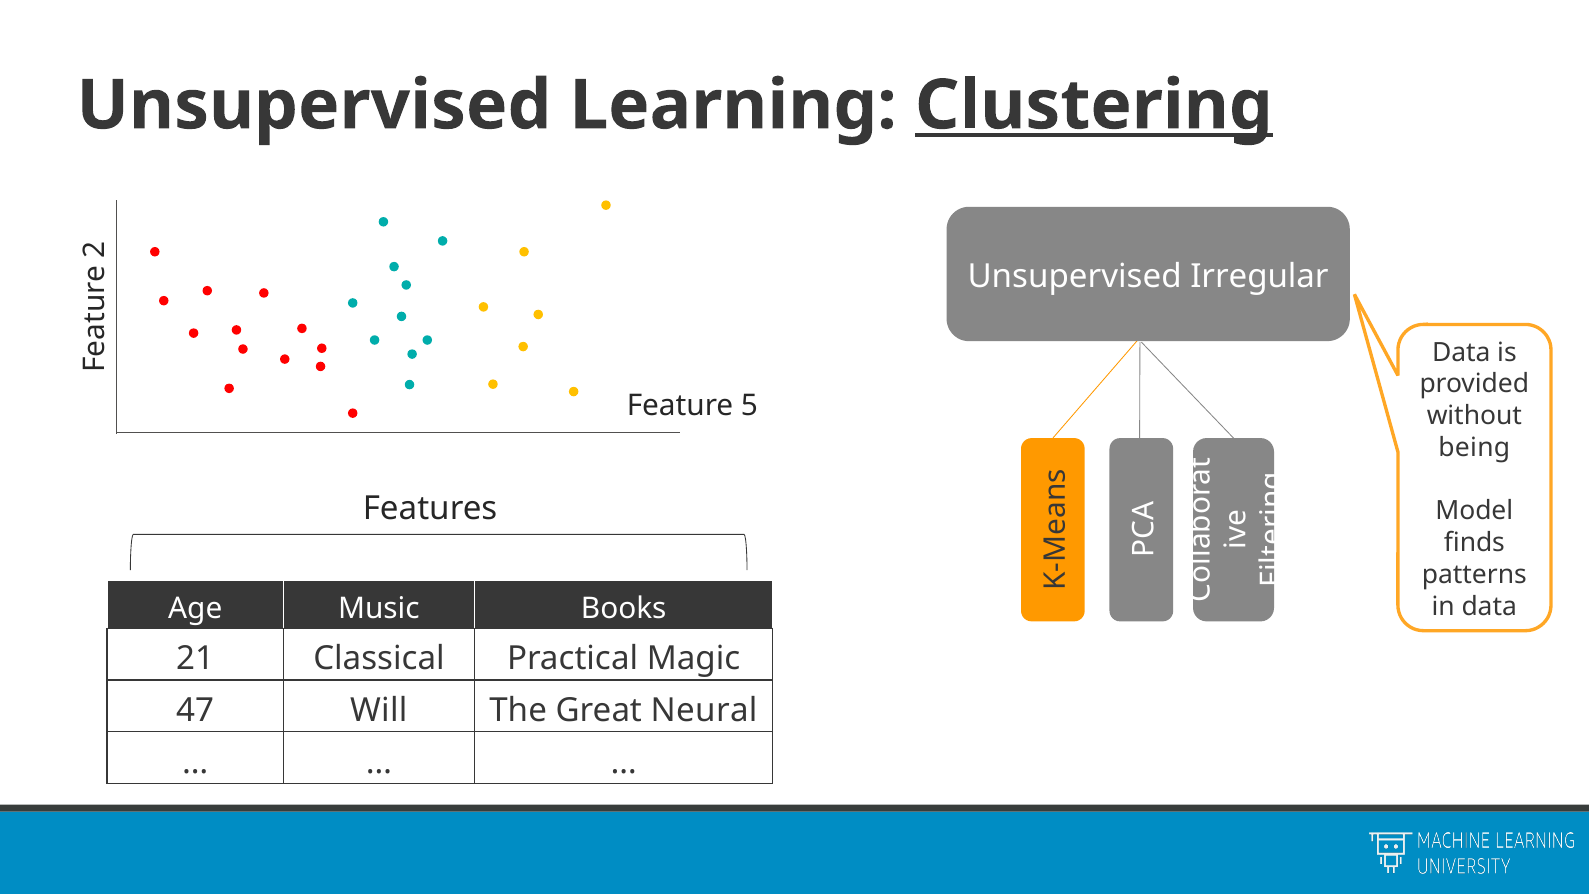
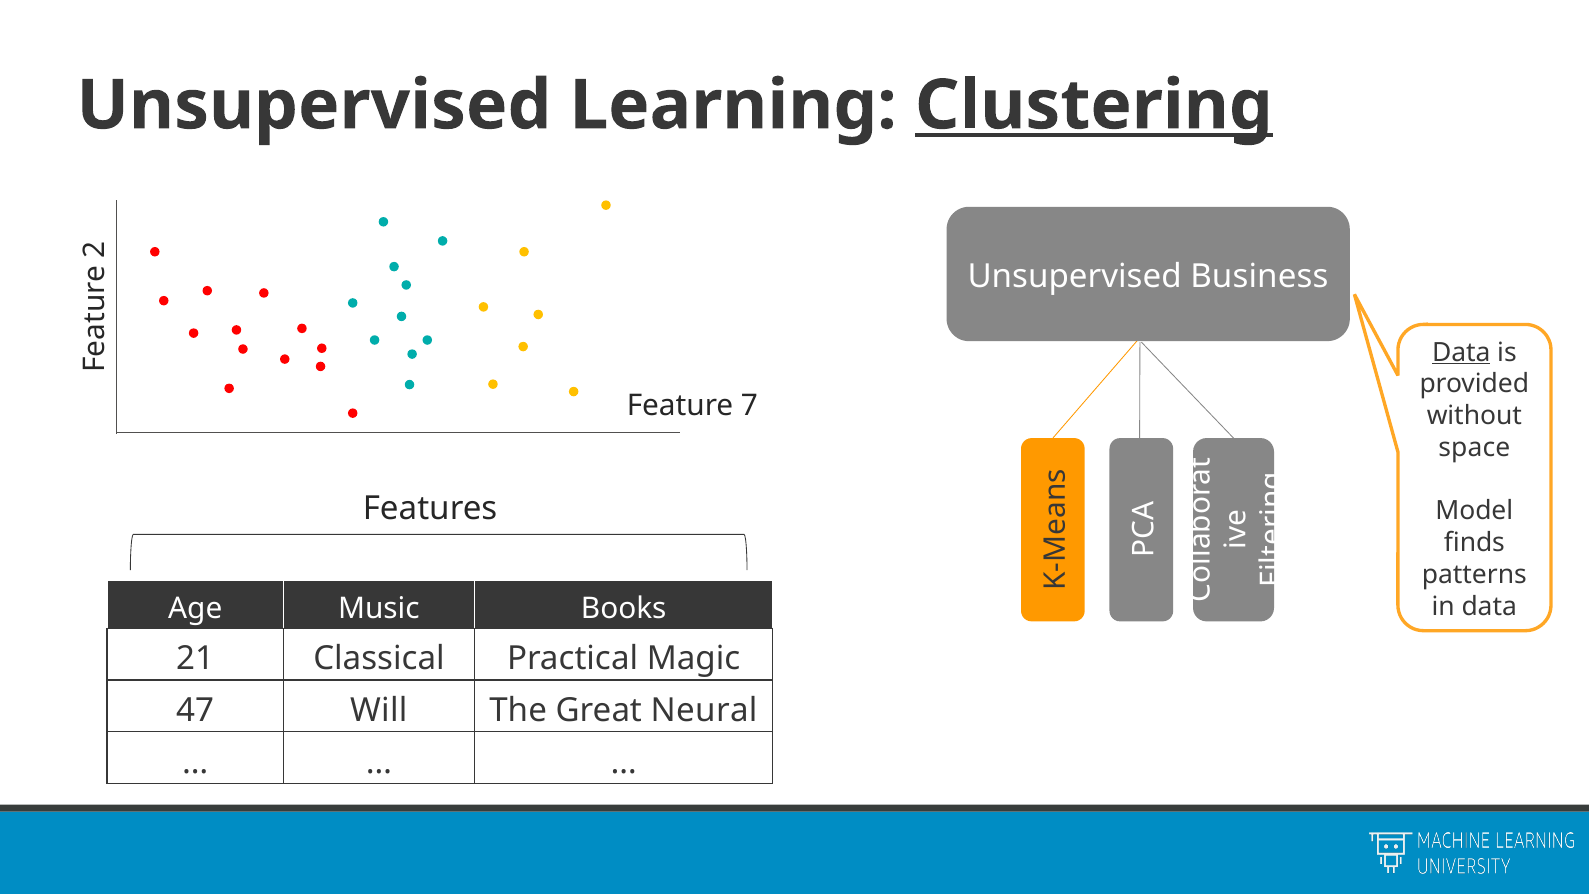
Irregular: Irregular -> Business (1259, 276)
Data underline: none -> present (1461, 352)
5: 5 -> 7 (749, 406)
being: being -> space (1474, 448)
